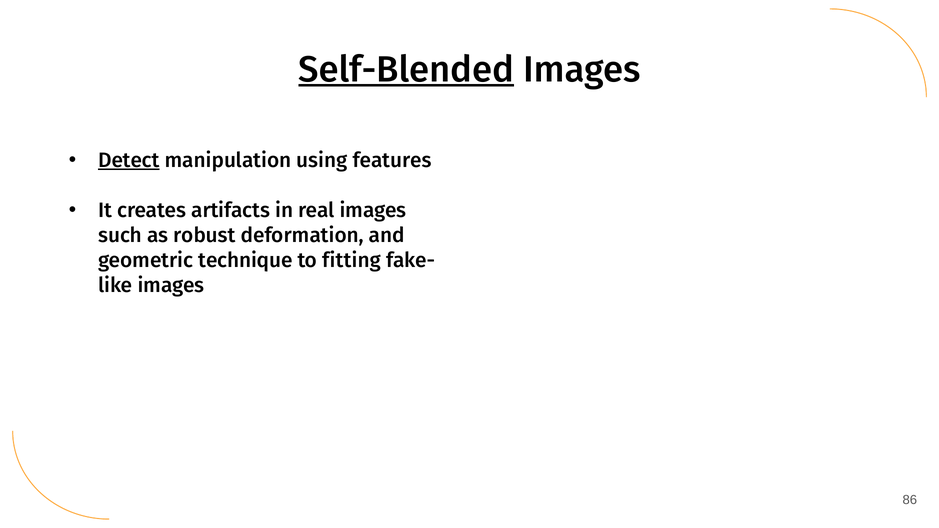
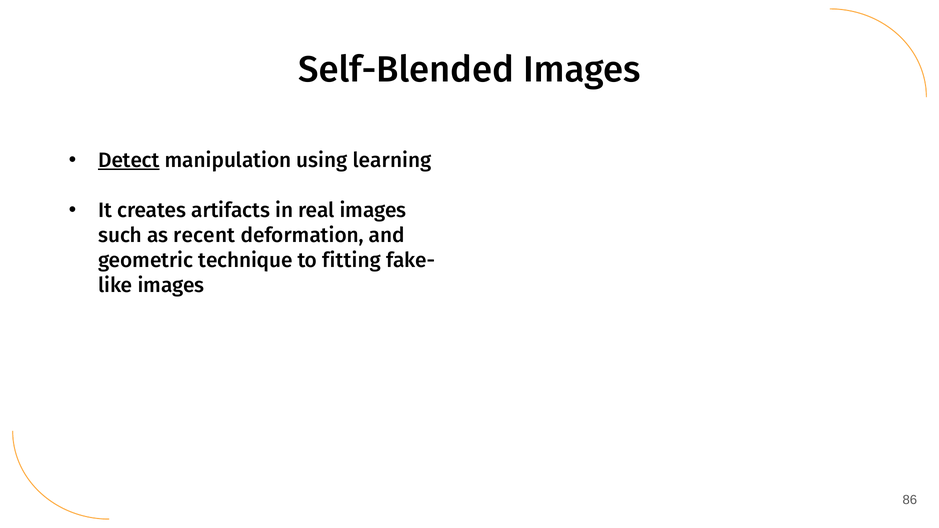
Self-Blended underline: present -> none (406, 69)
features: features -> learning (392, 160)
robust: robust -> recent (204, 236)
